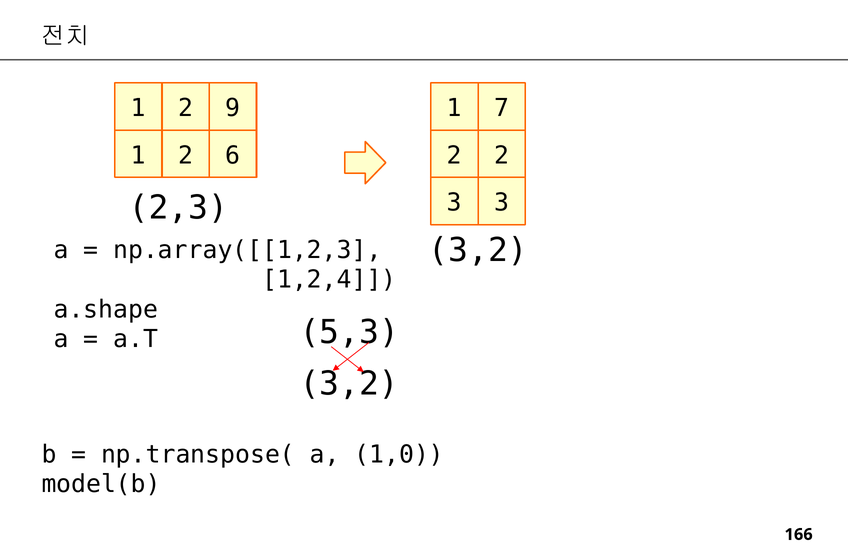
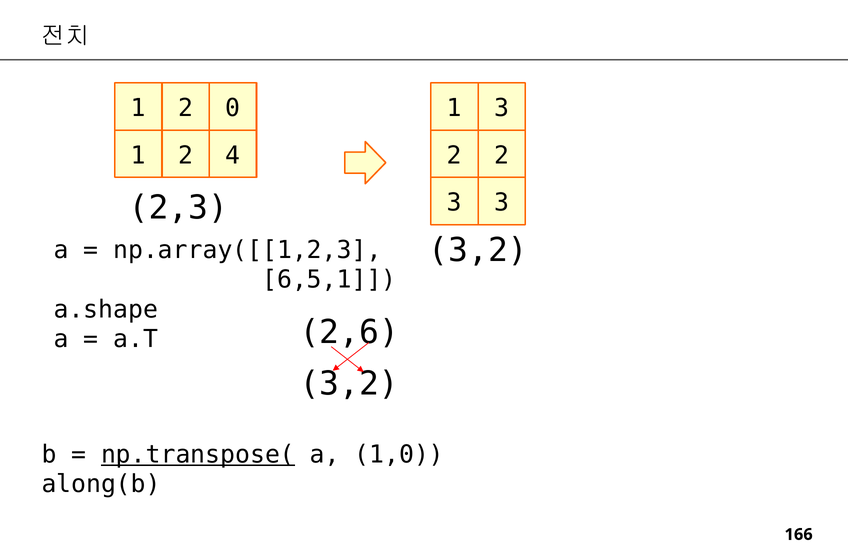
9: 9 -> 0 (233, 108)
1 7: 7 -> 3 (502, 108)
6: 6 -> 4 (233, 156)
1,2,4: 1,2,4 -> 6,5,1 (329, 280)
5,3: 5,3 -> 2,6 (349, 333)
np.transpose( underline: none -> present (198, 454)
model(b: model(b -> along(b (101, 484)
